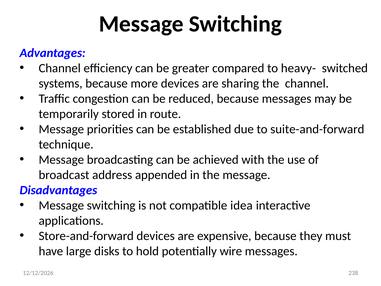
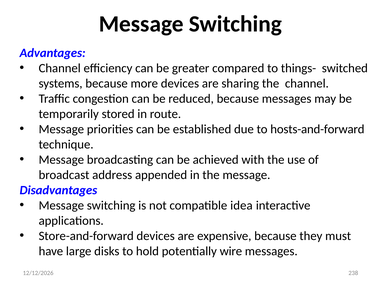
heavy-: heavy- -> things- (299, 68)
suite-and-forward: suite-and-forward -> hosts-and-forward (317, 129)
